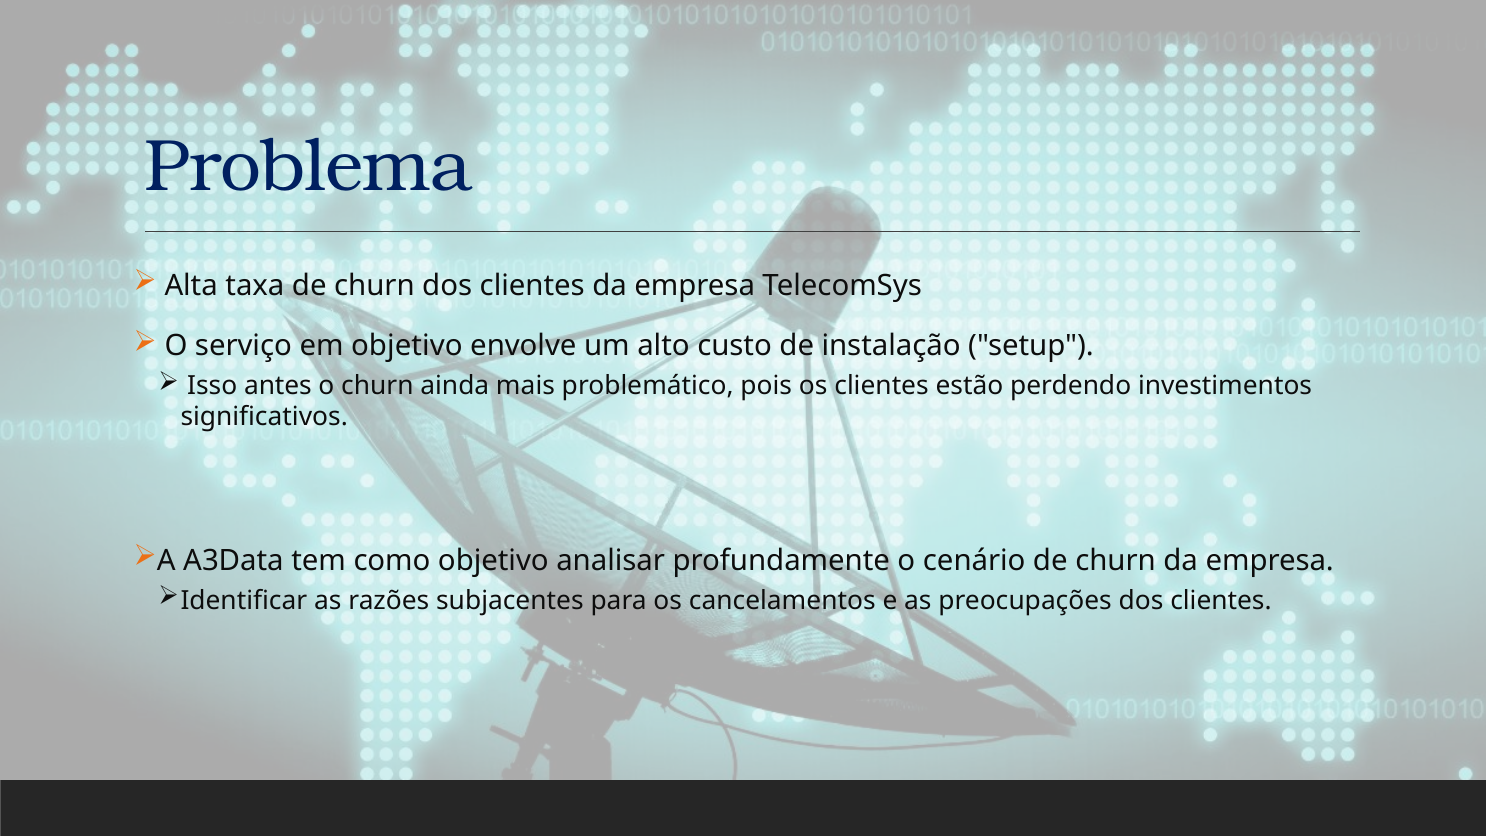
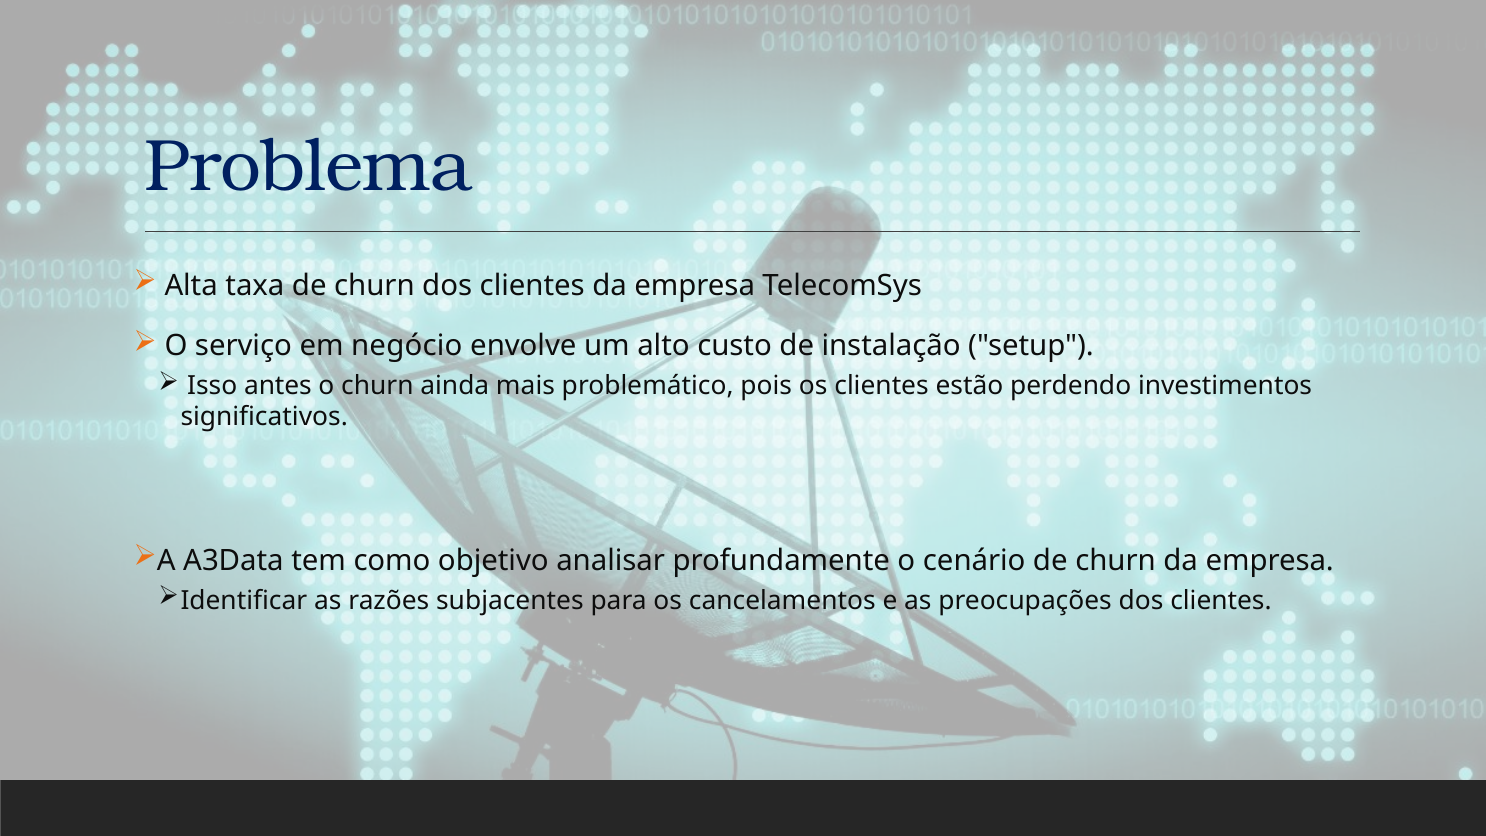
em objetivo: objetivo -> negócio (407, 346)
